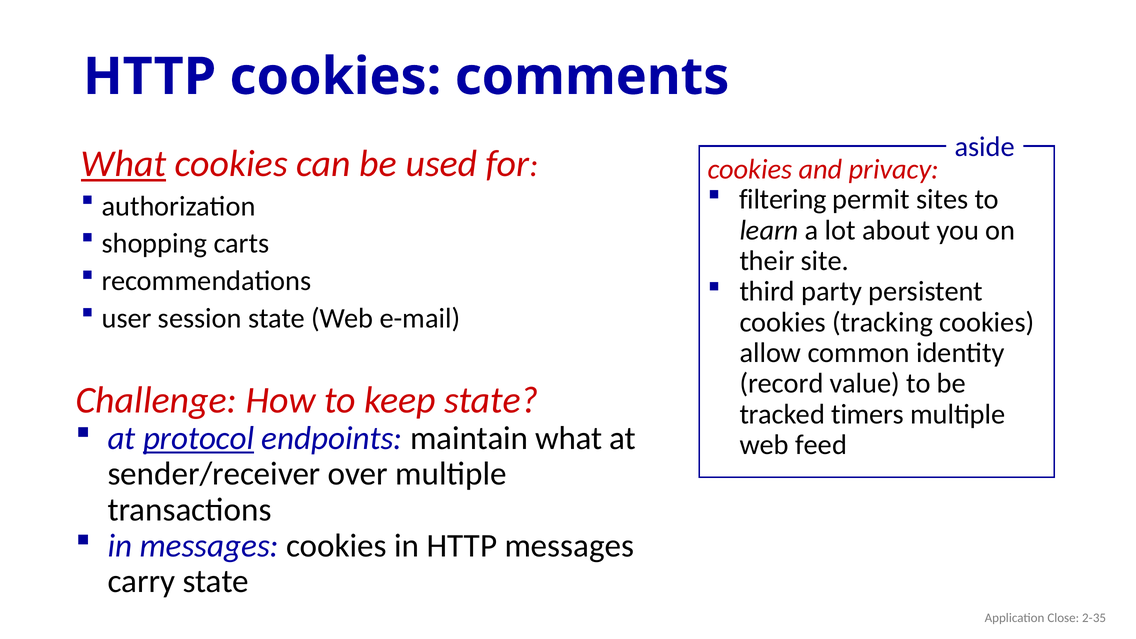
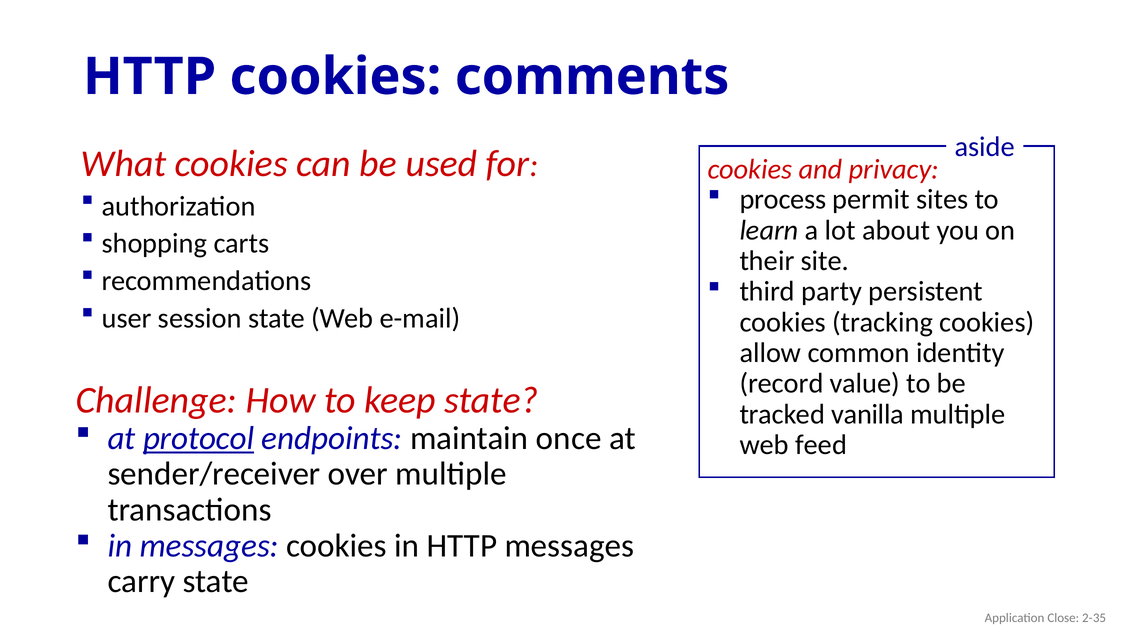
What underline: present -> none (124, 164)
filtering: filtering -> process (783, 200)
timers: timers -> vanilla (868, 414)
maintain what: what -> once (569, 438)
